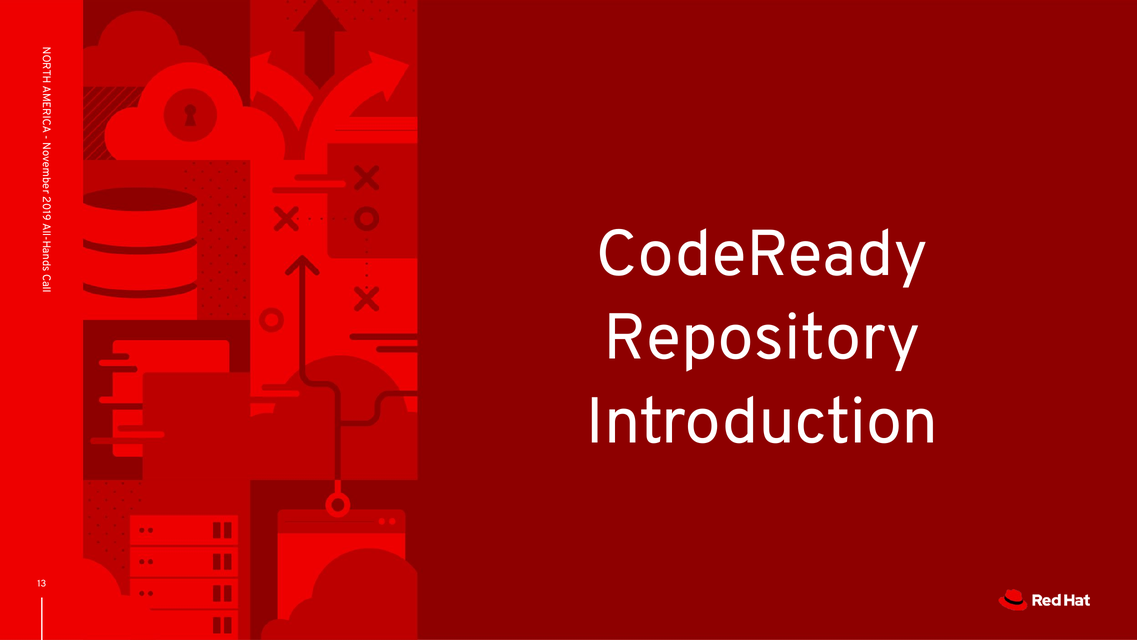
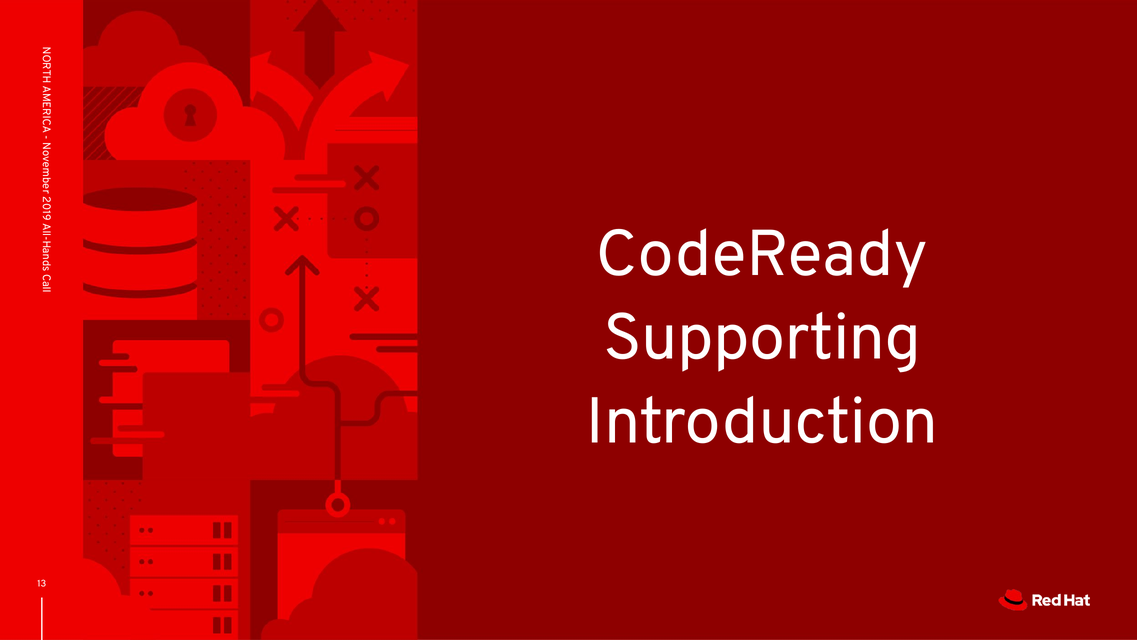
Repository: Repository -> Supporting (762, 337)
